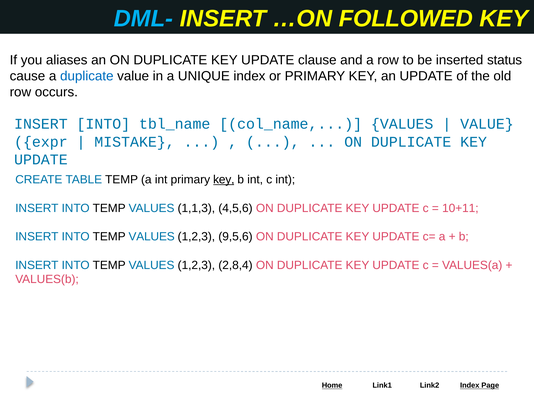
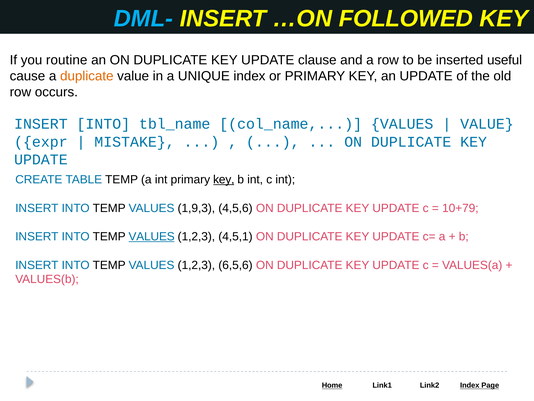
aliases: aliases -> routine (67, 60)
status: status -> useful (505, 60)
duplicate colour: blue -> orange (87, 76)
1,1,3: 1,1,3 -> 1,9,3 (196, 208)
10+11: 10+11 -> 10+79 (460, 208)
VALUES underline: none -> present (152, 236)
9,5,6: 9,5,6 -> 4,5,1 (235, 236)
2,8,4: 2,8,4 -> 6,5,6 (235, 265)
